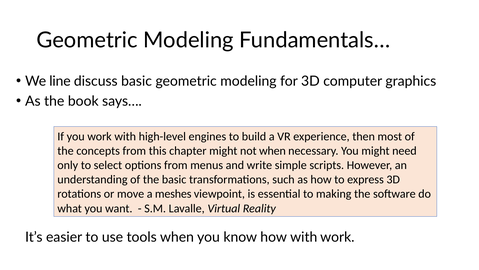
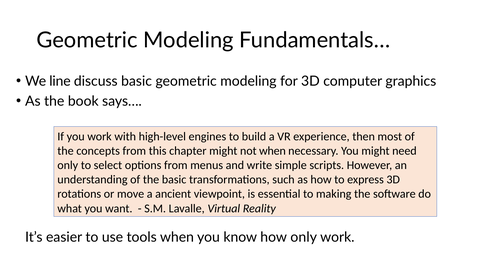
meshes: meshes -> ancient (173, 194)
how with: with -> only (304, 237)
